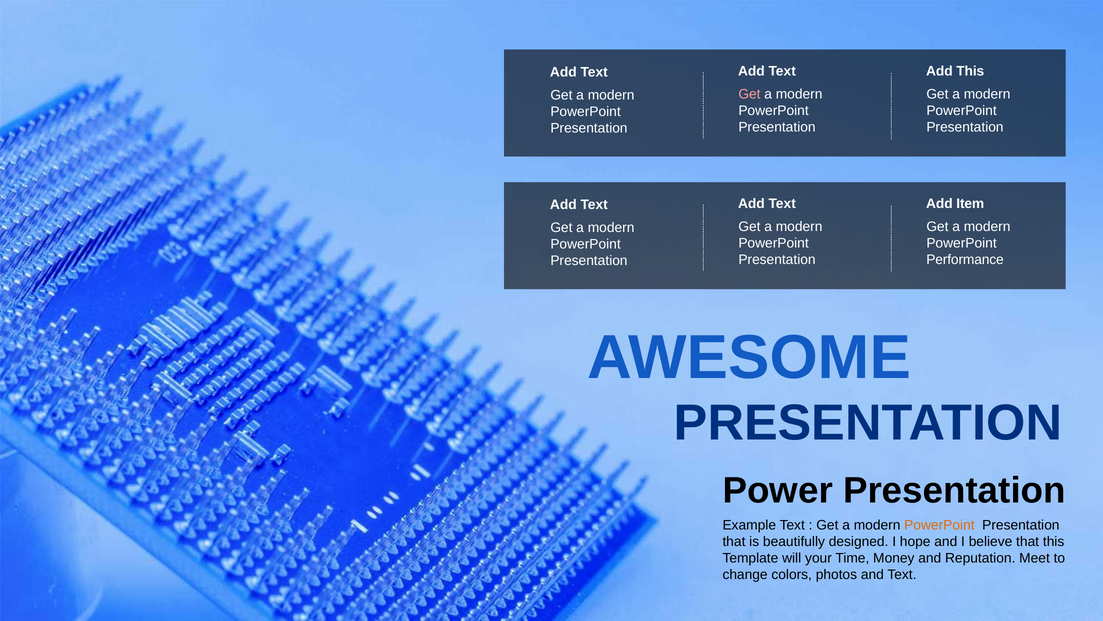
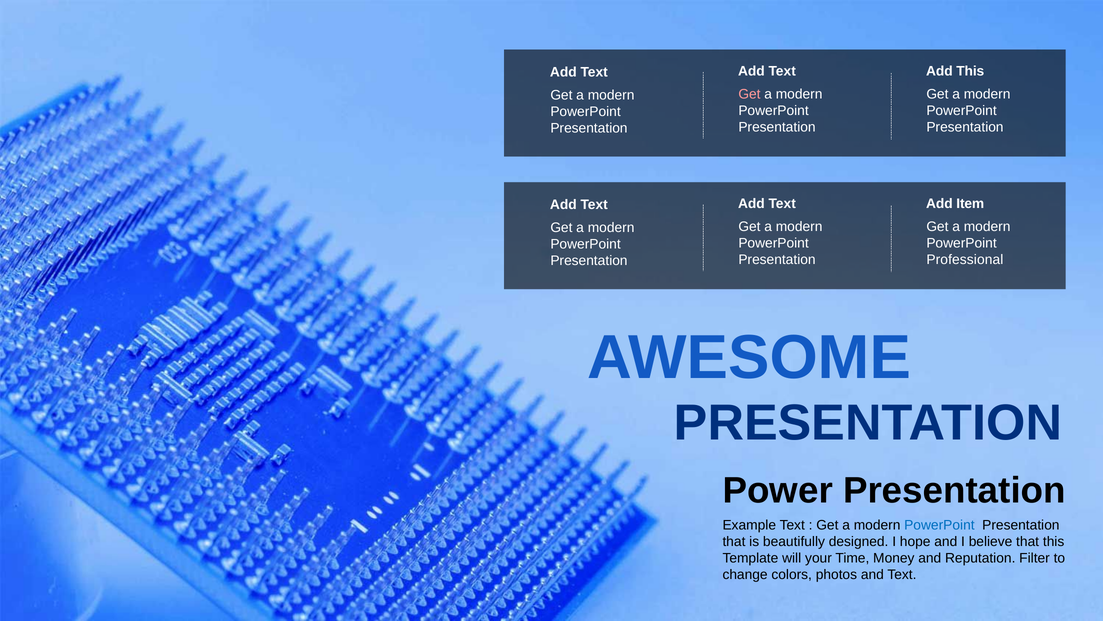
Performance: Performance -> Professional (965, 260)
PowerPoint colour: orange -> blue (939, 525)
Meet: Meet -> Filter (1035, 558)
